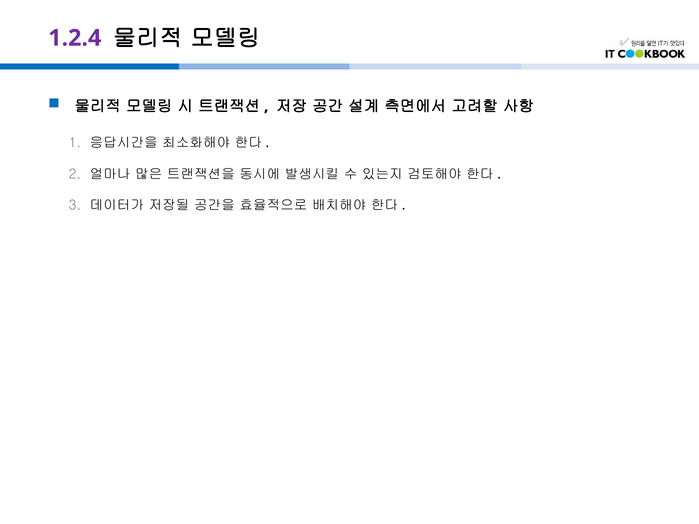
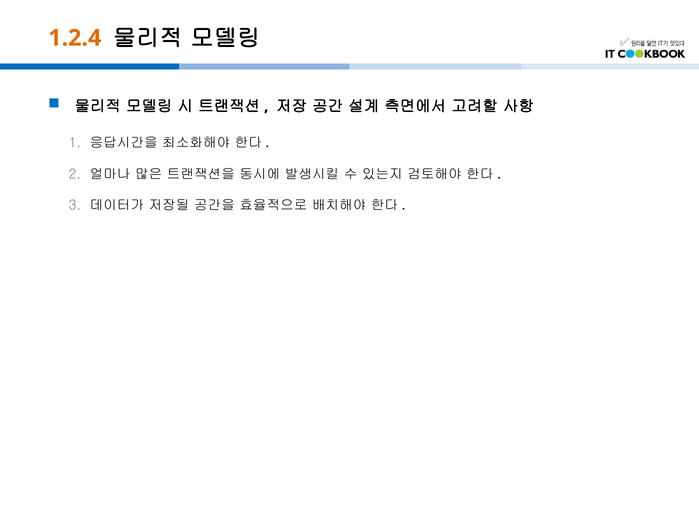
1.2.4 colour: purple -> orange (75, 38)
